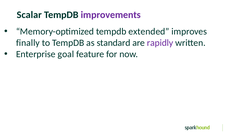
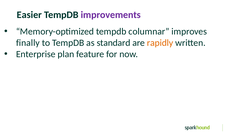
Scalar: Scalar -> Easier (29, 15)
extended: extended -> columnar (149, 32)
rapidly colour: purple -> orange (160, 43)
goal: goal -> plan (66, 54)
